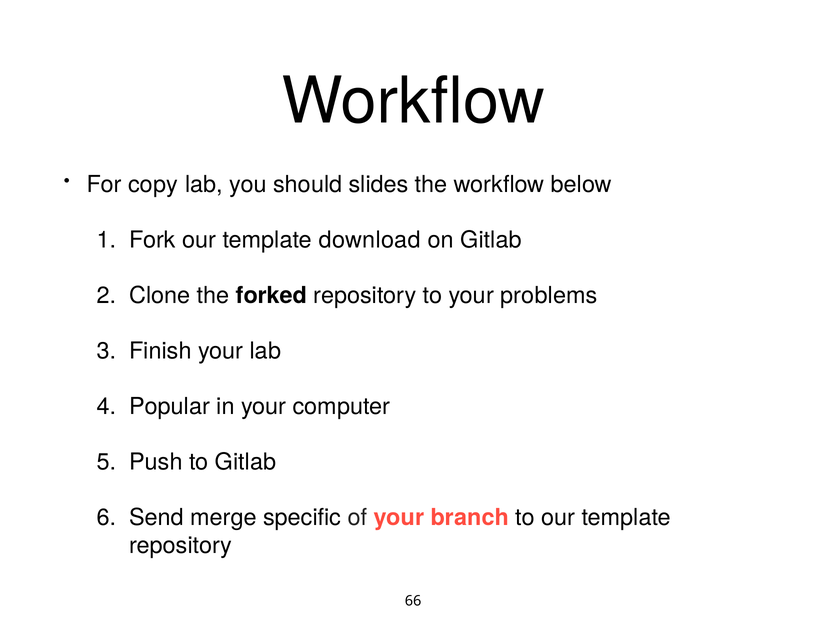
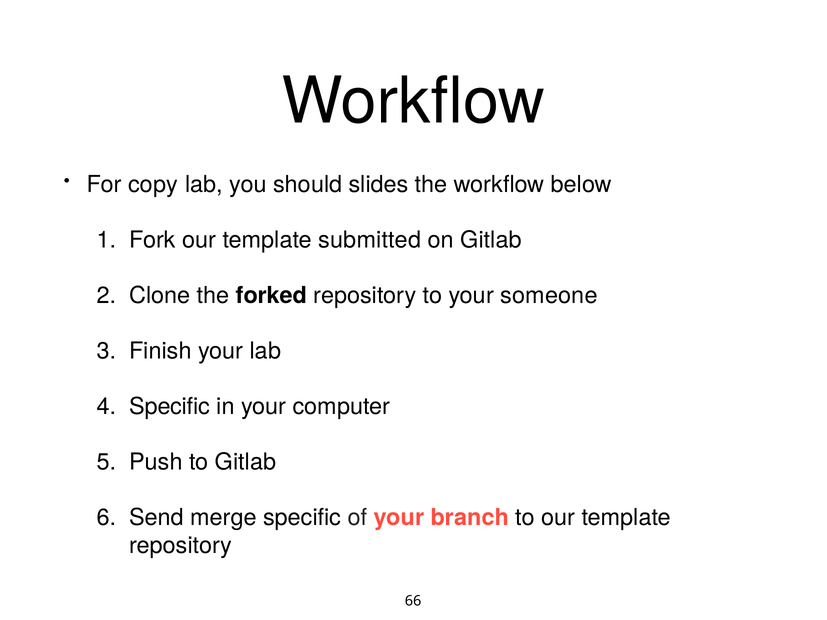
download: download -> submitted (370, 240)
problems: problems -> someone (549, 296)
Popular: Popular -> Specific (170, 407)
